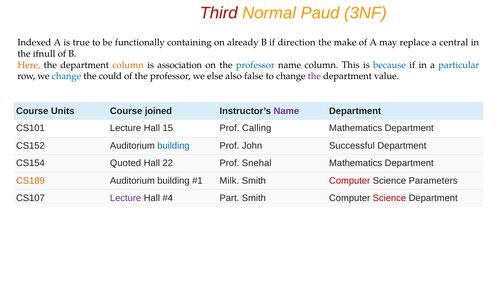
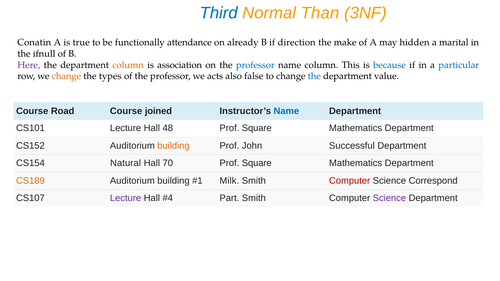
Third colour: red -> blue (219, 13)
Paud: Paud -> Than (320, 13)
Indexed: Indexed -> Conatin (34, 42)
containing: containing -> attendance (189, 42)
replace: replace -> hidden (415, 42)
central: central -> marital (454, 42)
Here colour: orange -> purple (29, 65)
change colour: blue -> orange (66, 76)
could: could -> types (110, 76)
else: else -> acts (215, 76)
the colour: purple -> blue (314, 76)
Units: Units -> Road (63, 111)
Name colour: purple -> blue (286, 111)
15: 15 -> 48 (168, 128)
Calling: Calling -> Square (257, 128)
building colour: blue -> orange (173, 146)
Quoted: Quoted -> Natural (126, 163)
22: 22 -> 70 (168, 163)
Snehal: Snehal -> Square (257, 163)
Parameters: Parameters -> Correspond (433, 181)
Science colour: red -> purple (389, 198)
